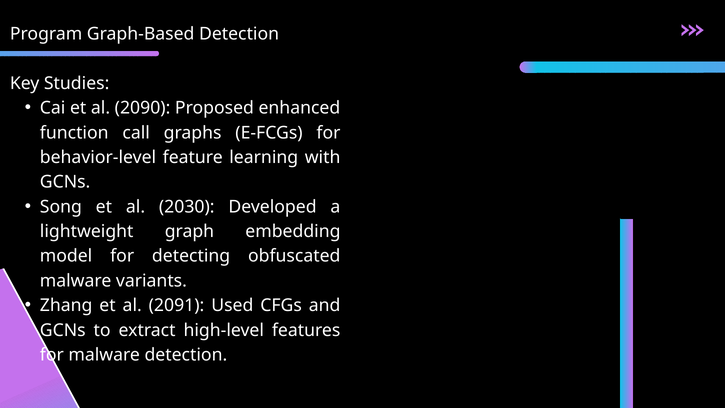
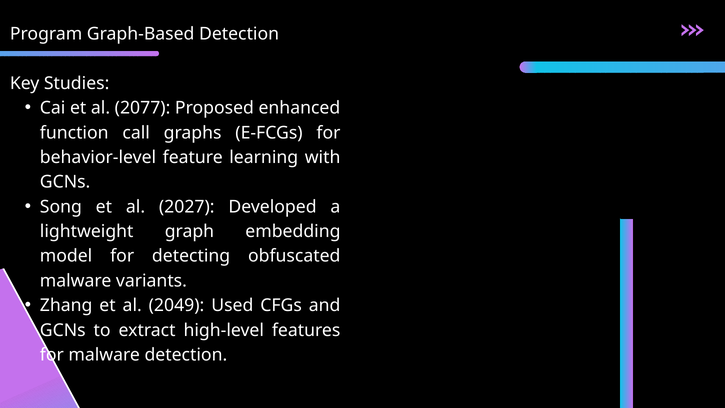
2090: 2090 -> 2077 (143, 108)
2030: 2030 -> 2027 (187, 207)
2091: 2091 -> 2049 (176, 305)
